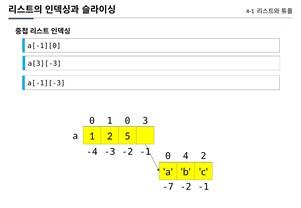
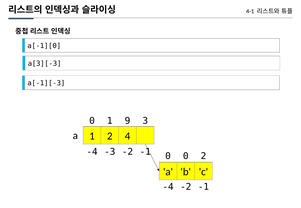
1 0: 0 -> 9 (128, 121)
5: 5 -> 4 (127, 136)
0 4: 4 -> 0 (186, 156)
-7: -7 -> -4 (168, 187)
